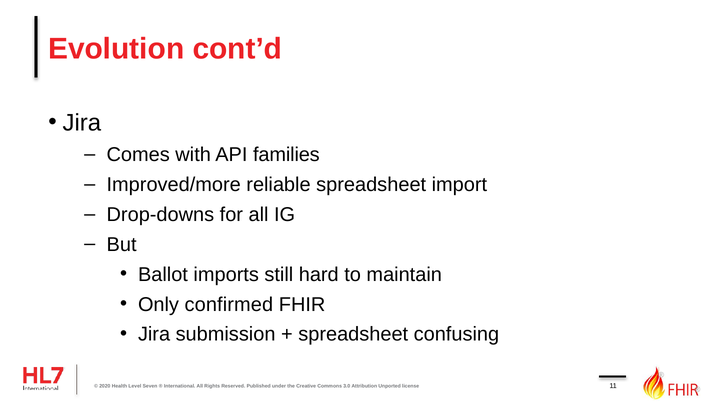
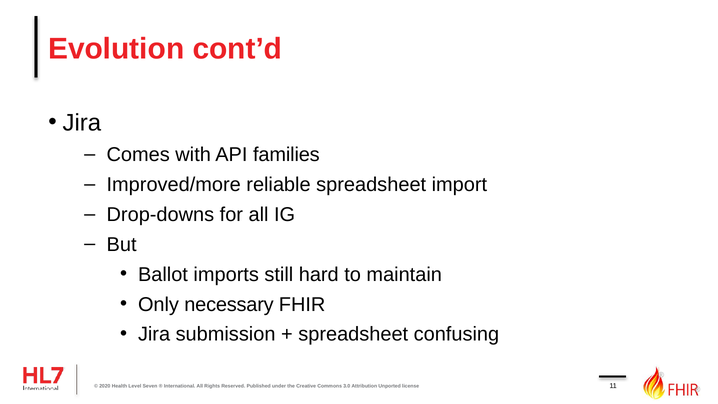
confirmed: confirmed -> necessary (229, 304)
